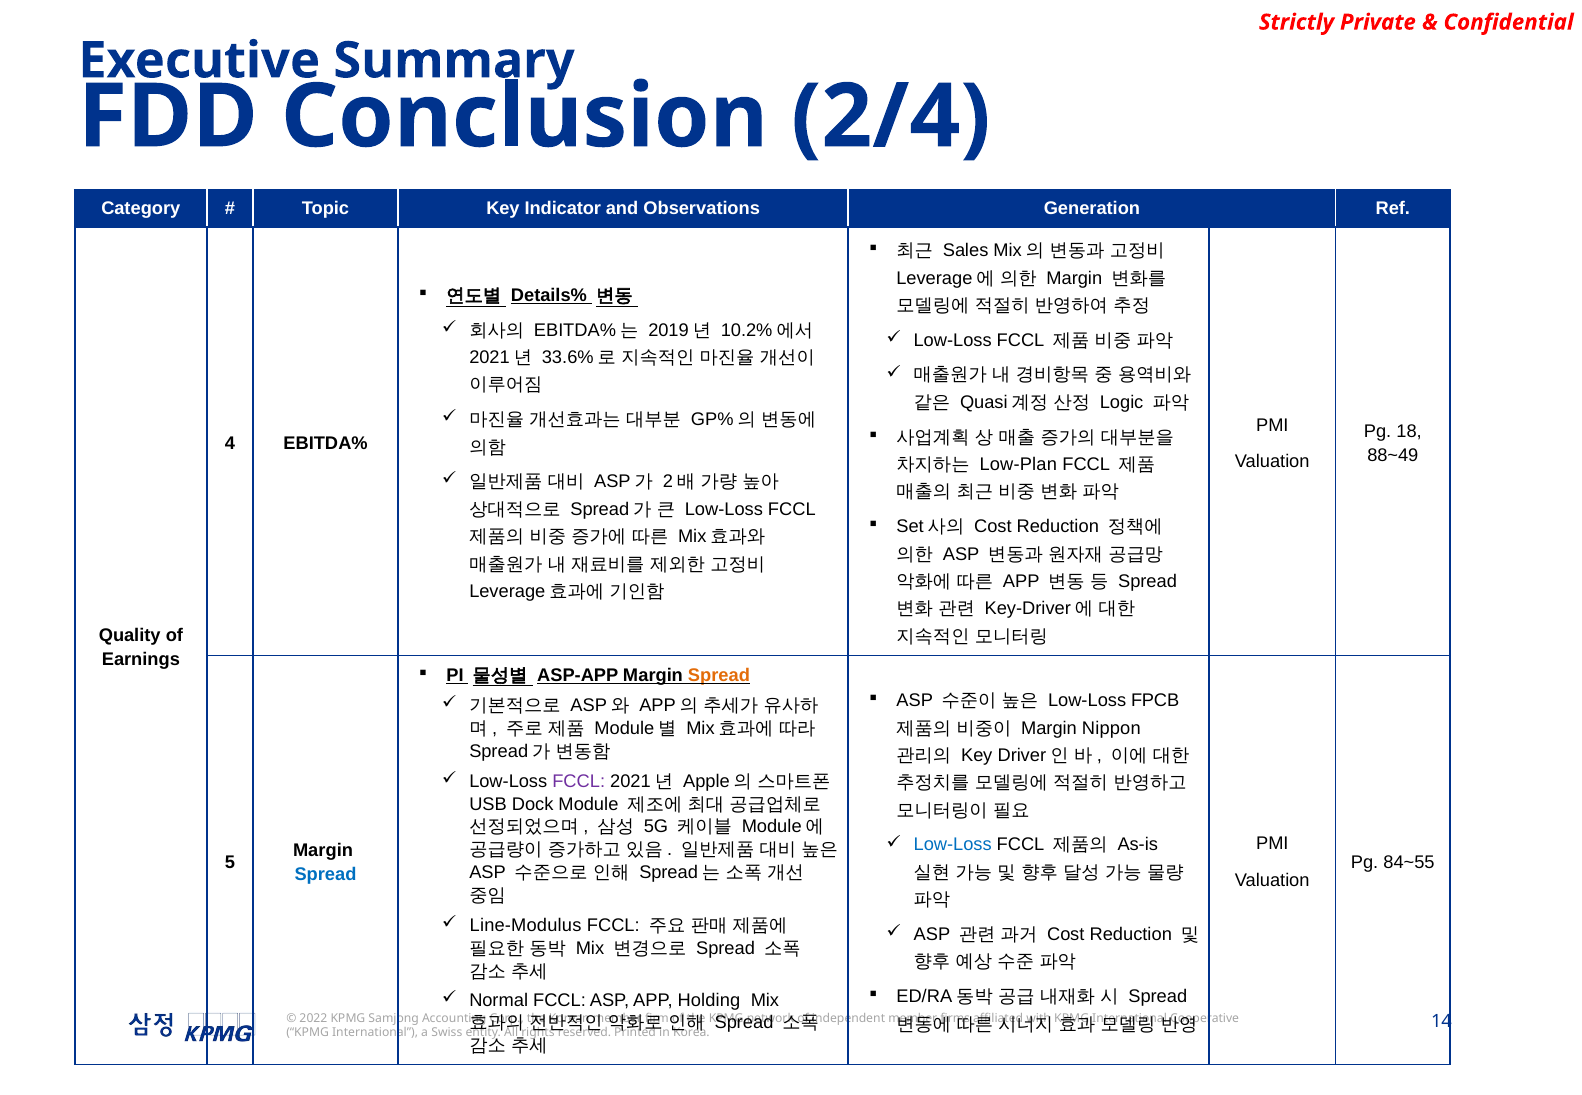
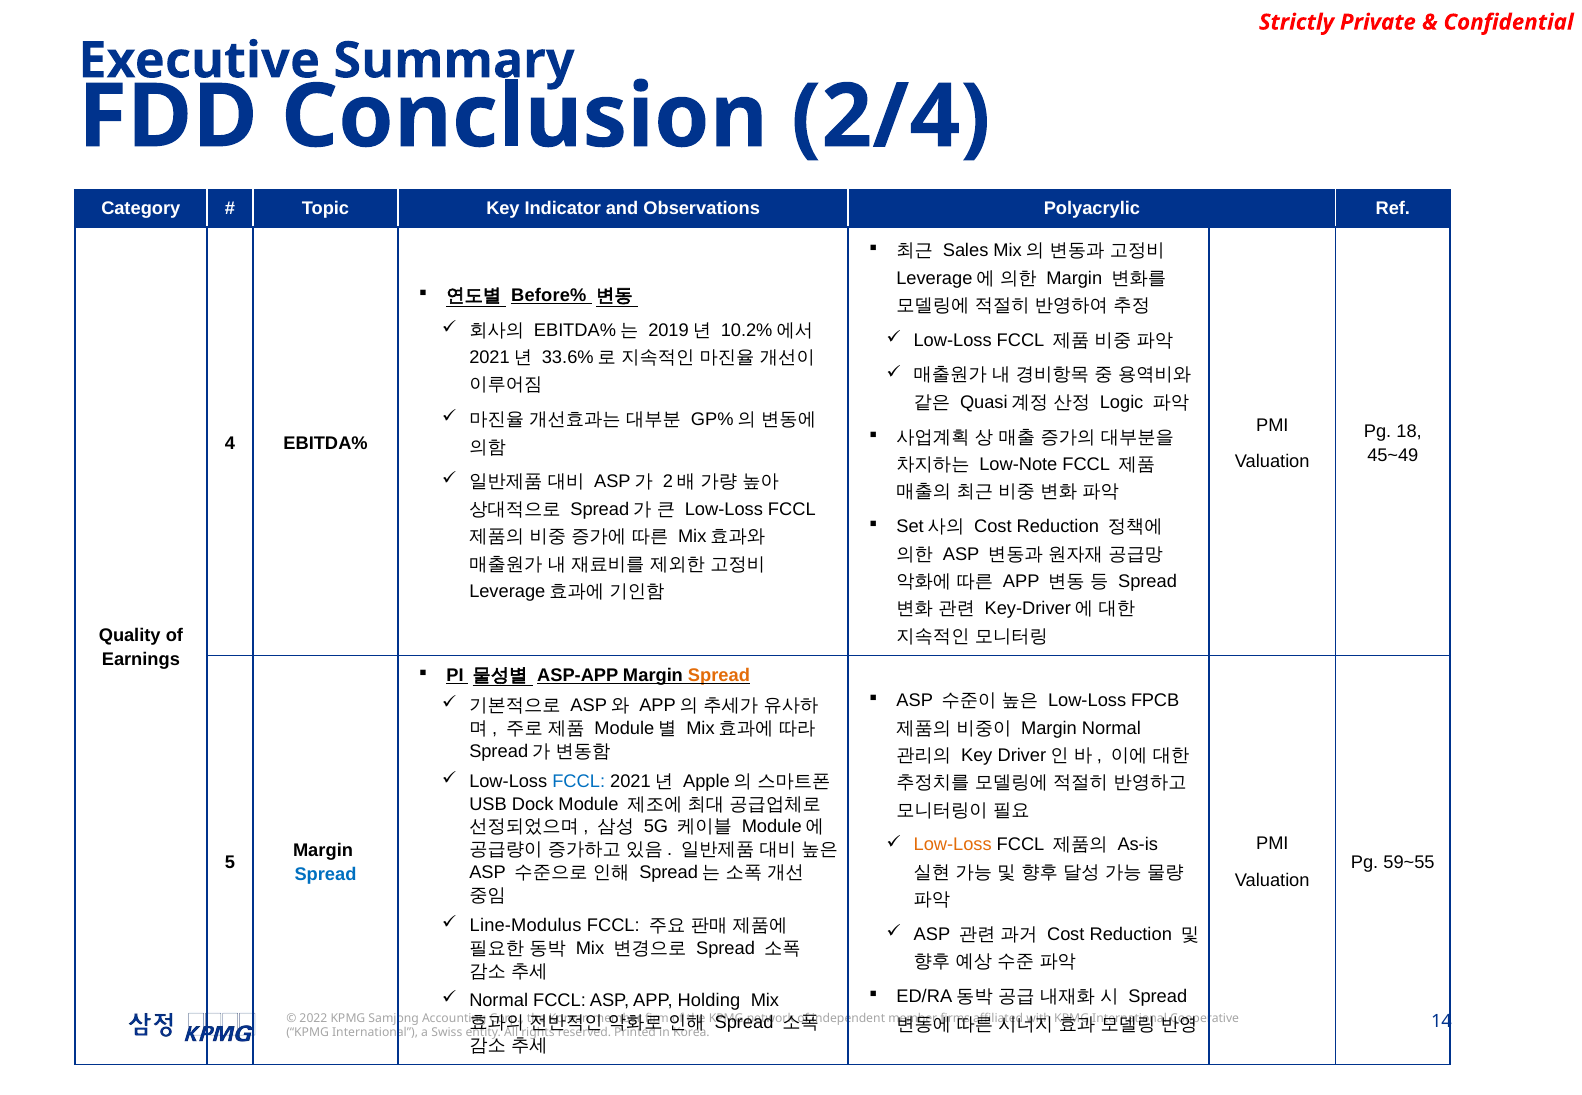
Generation: Generation -> Polyacrylic (1092, 209)
Details%: Details% -> Before% (549, 295)
88~49: 88~49 -> 45~49 (1393, 456)
Low-Plan: Low-Plan -> Low-Note (1018, 465)
Margin Nippon: Nippon -> Normal (1111, 728)
FCCL colour: purple -> blue (579, 781)
Low-Loss colour: blue -> orange (953, 845)
84~55: 84~55 -> 59~55 (1409, 862)
